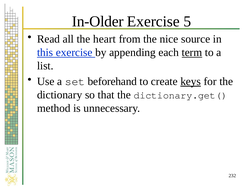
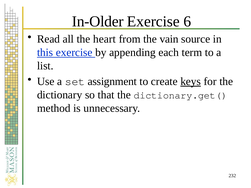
5: 5 -> 6 (187, 22)
nice: nice -> vain (169, 39)
term underline: present -> none (192, 53)
beforehand: beforehand -> assignment (112, 82)
